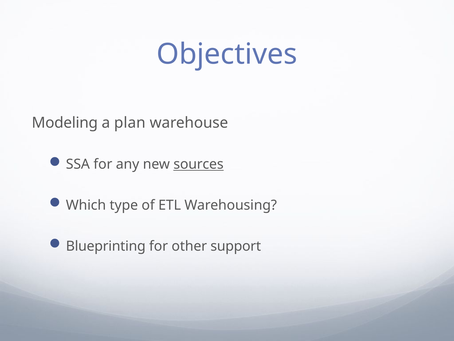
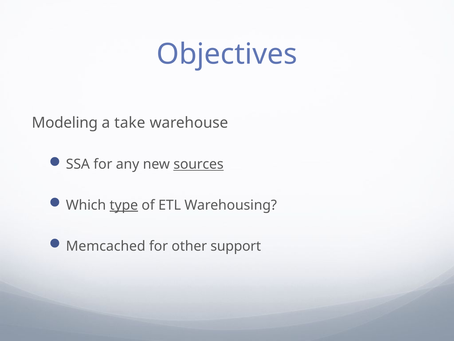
plan: plan -> take (130, 123)
type underline: none -> present (124, 205)
Blueprinting: Blueprinting -> Memcached (106, 246)
